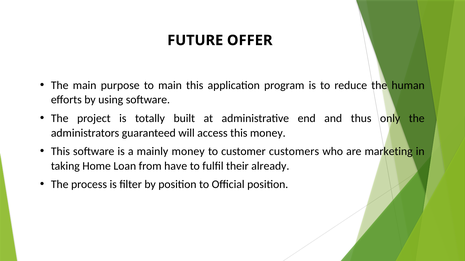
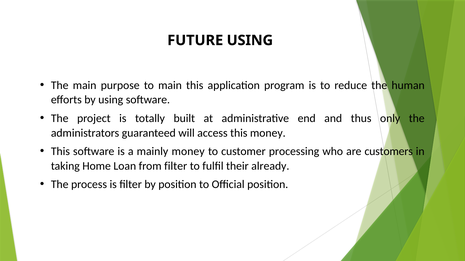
FUTURE OFFER: OFFER -> USING (250, 40)
customers: customers -> processing (294, 152)
marketing: marketing -> customers (389, 152)
from have: have -> filter (176, 166)
